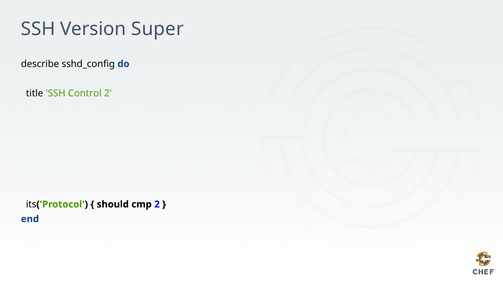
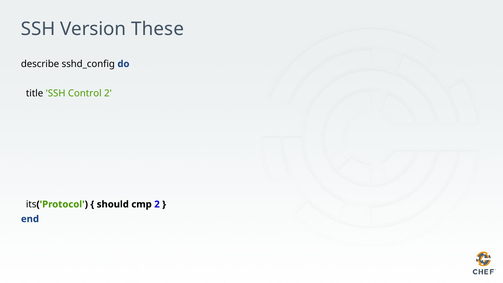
Super: Super -> These (158, 29)
